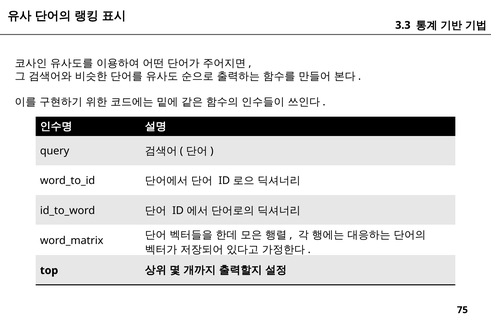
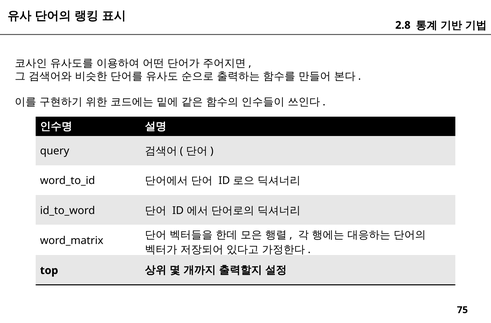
3.3: 3.3 -> 2.8 (403, 25)
